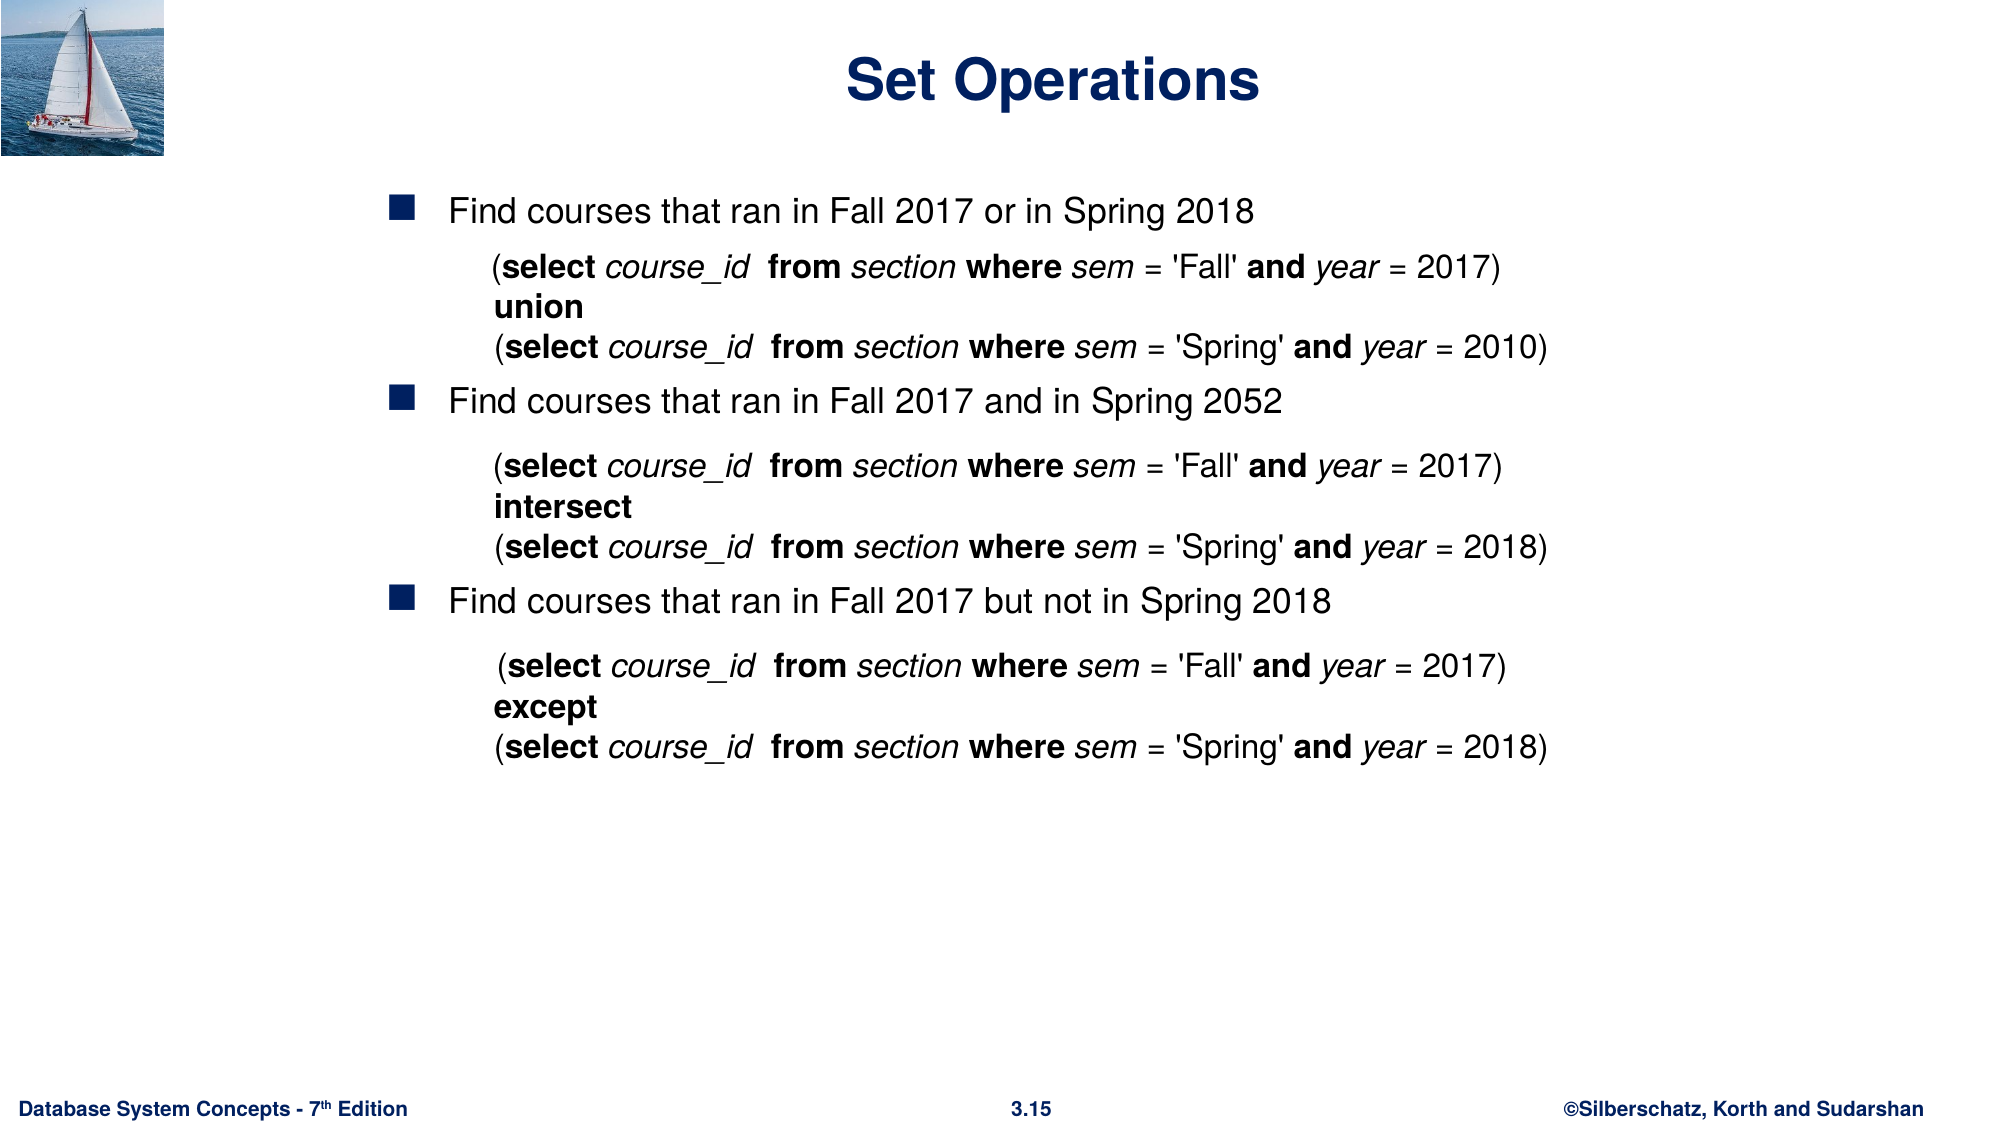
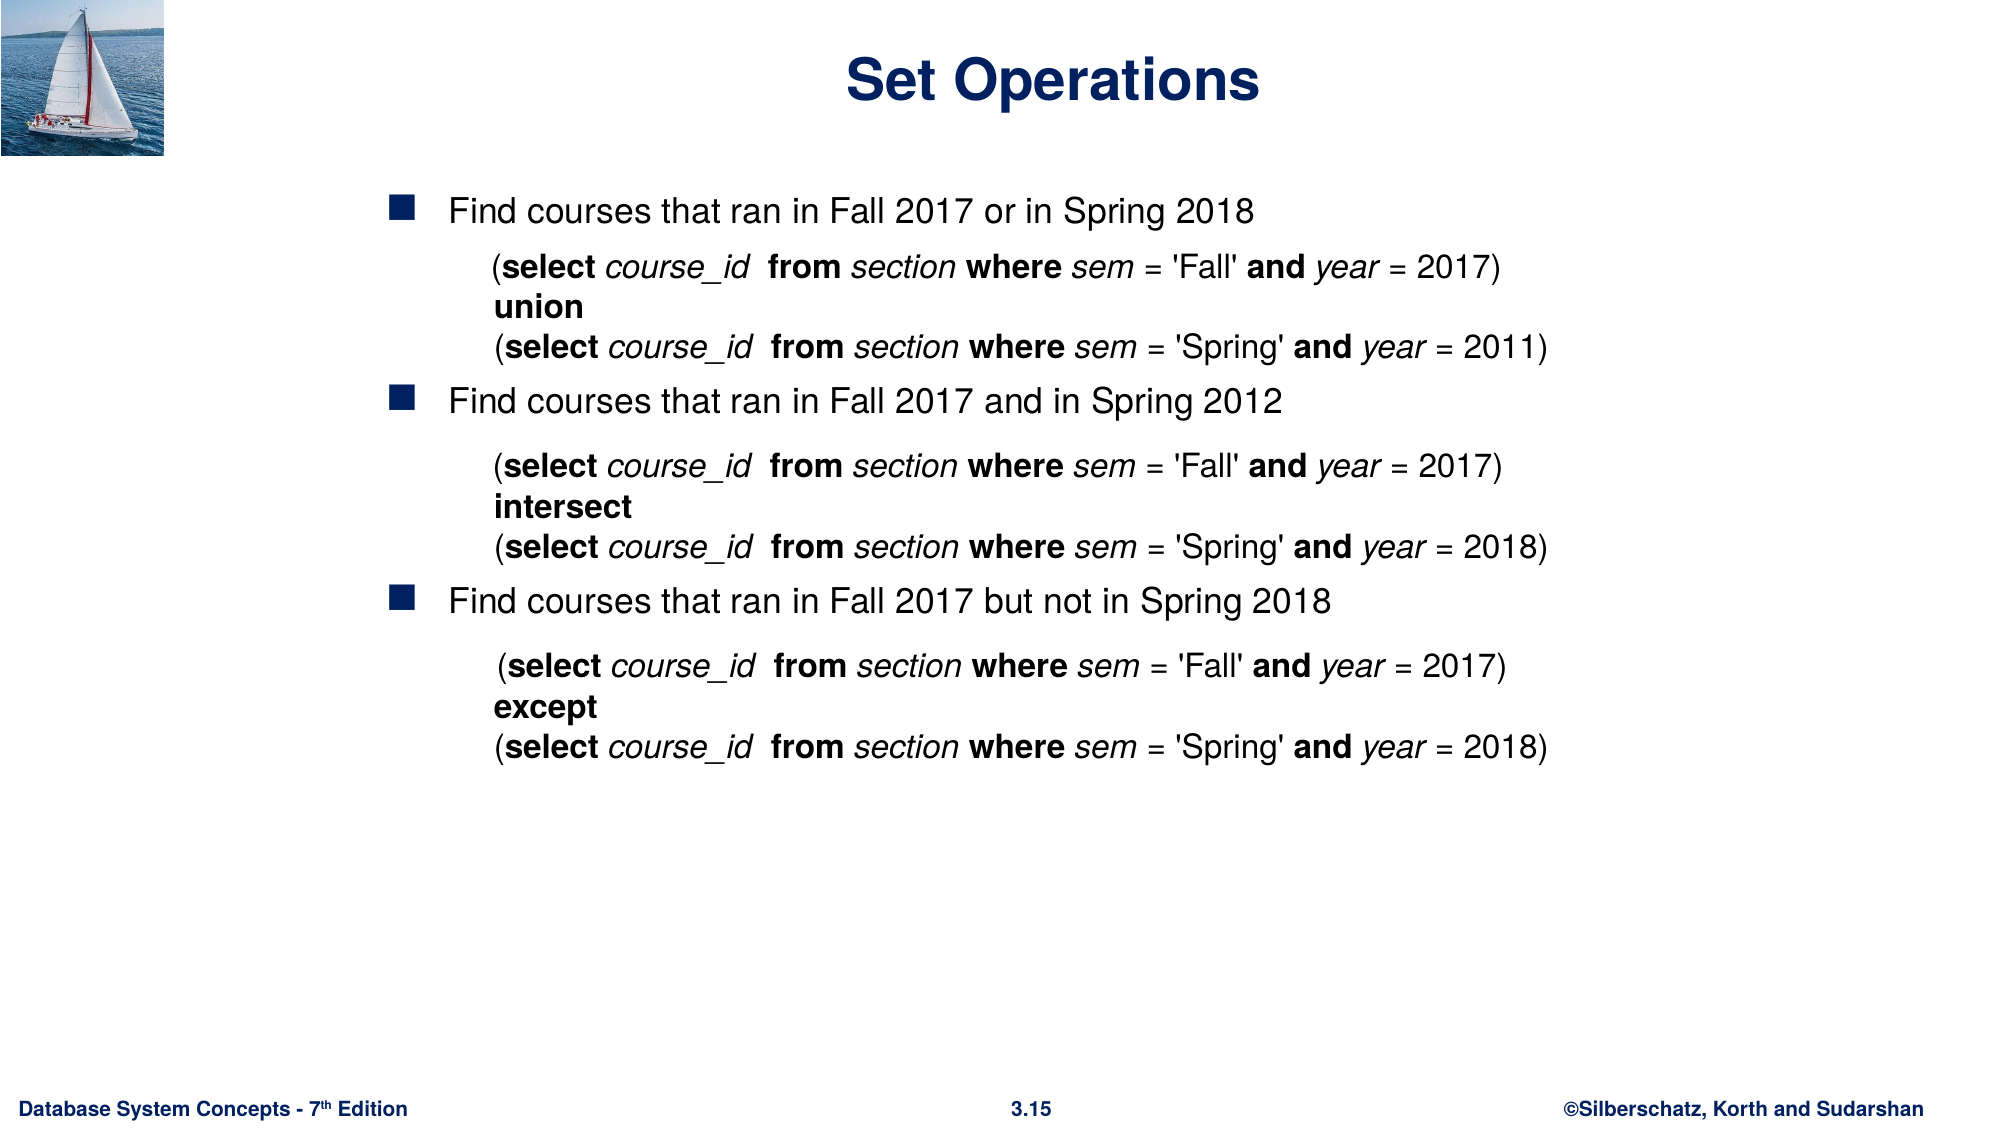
2010: 2010 -> 2011 (1506, 348)
2052: 2052 -> 2012 (1243, 402)
